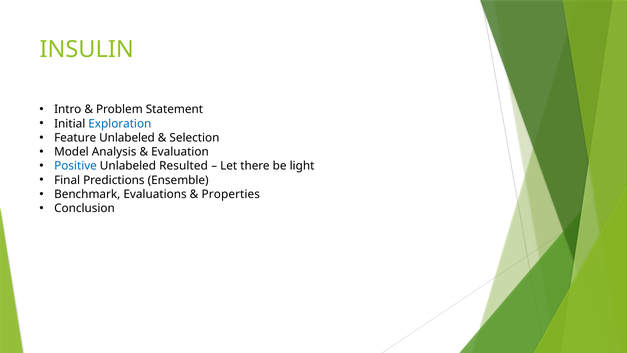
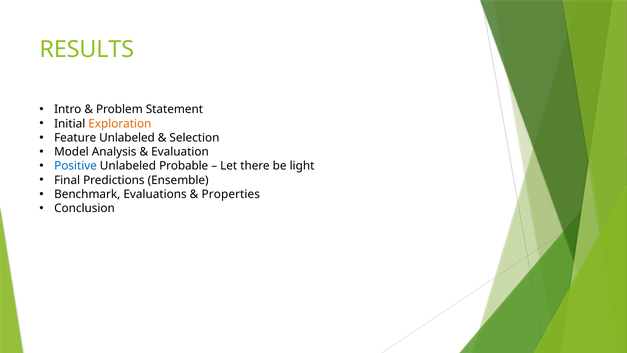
INSULIN: INSULIN -> RESULTS (87, 49)
Exploration colour: blue -> orange (120, 124)
Resulted: Resulted -> Probable (184, 166)
